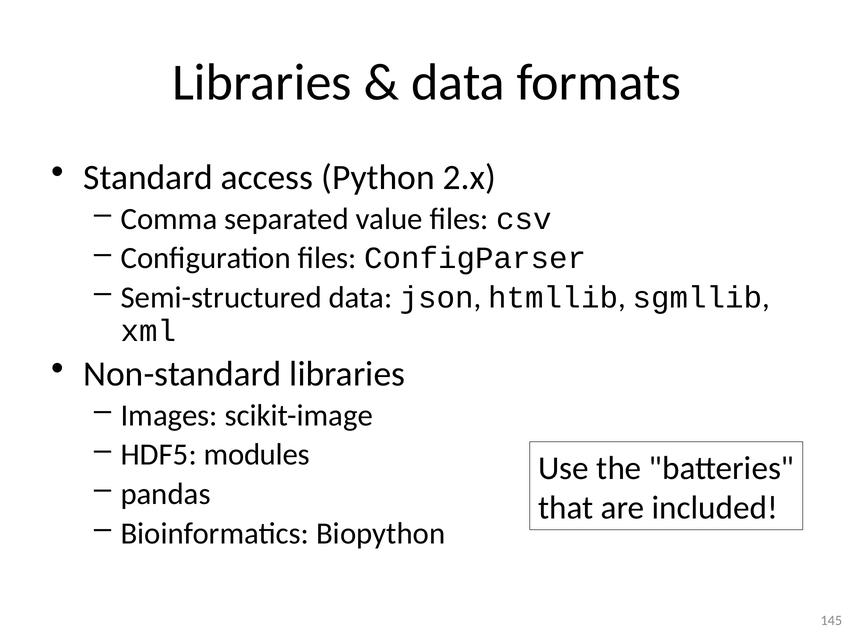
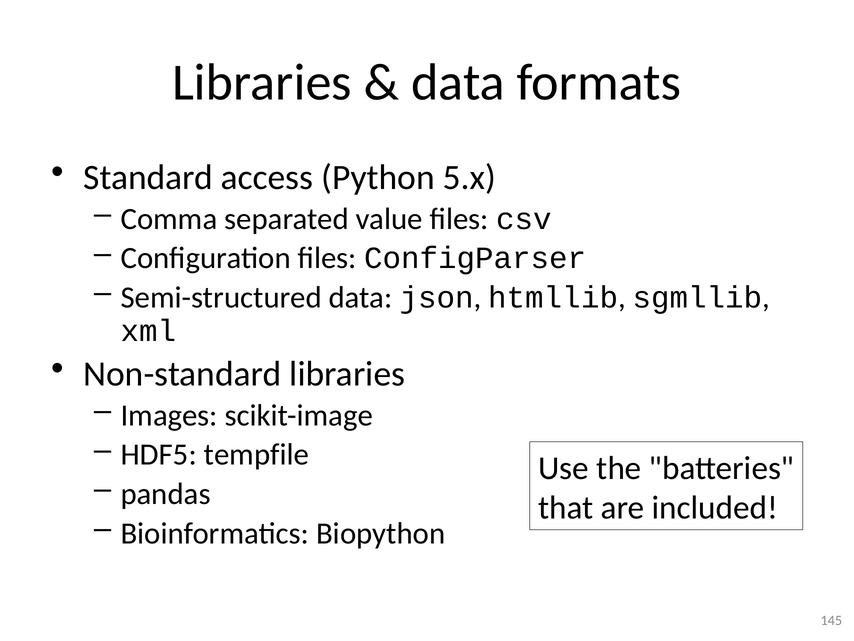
2.x: 2.x -> 5.x (469, 178)
modules: modules -> tempfile (257, 454)
